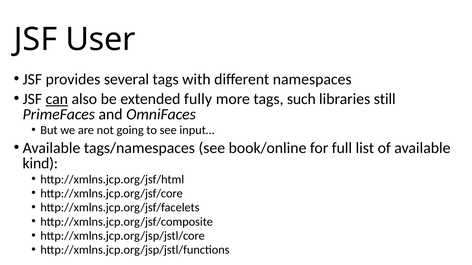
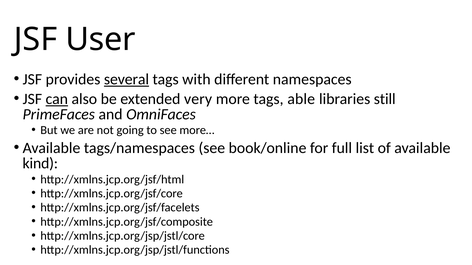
several underline: none -> present (126, 79)
fully: fully -> very (198, 99)
such: such -> able (301, 99)
input…: input… -> more… (197, 130)
